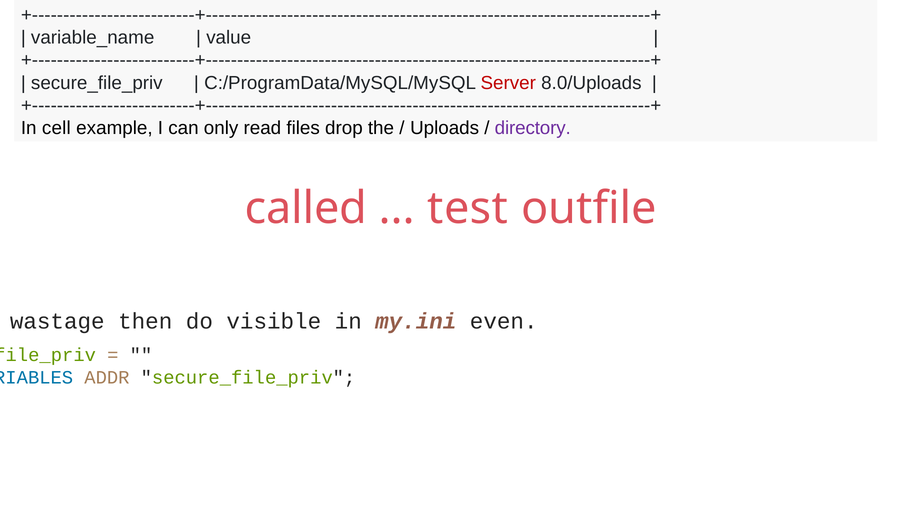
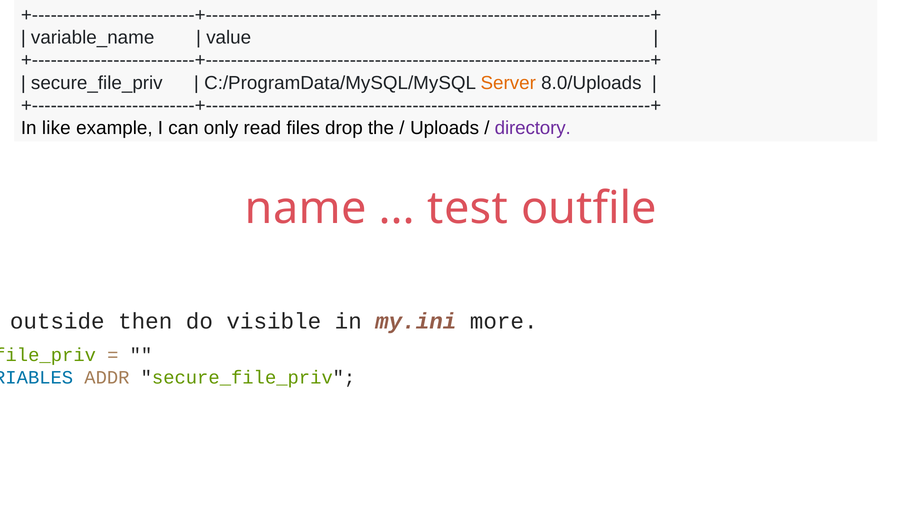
Server colour: red -> orange (508, 83)
cell: cell -> like (56, 128)
called: called -> name (306, 208)
wastage: wastage -> outside (57, 321)
even: even -> more (504, 321)
